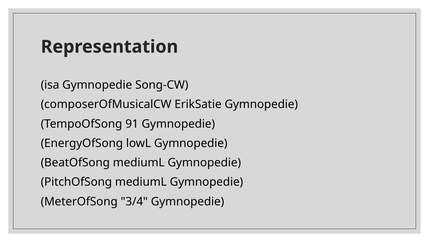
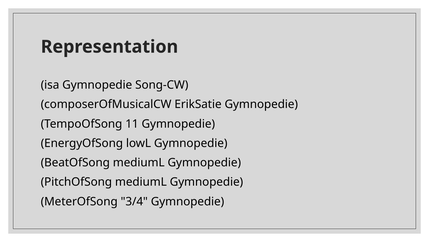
91: 91 -> 11 (132, 123)
